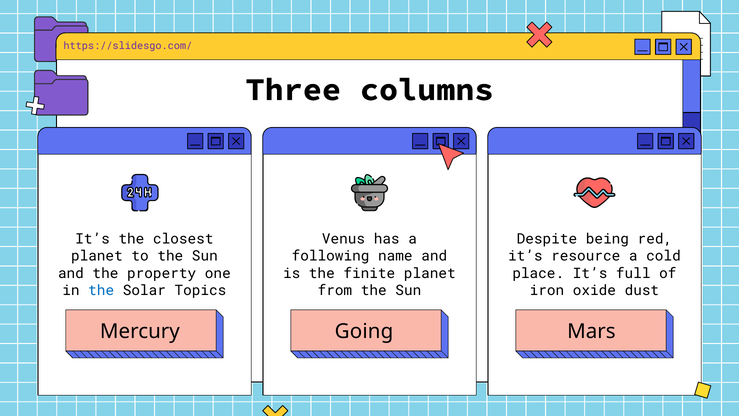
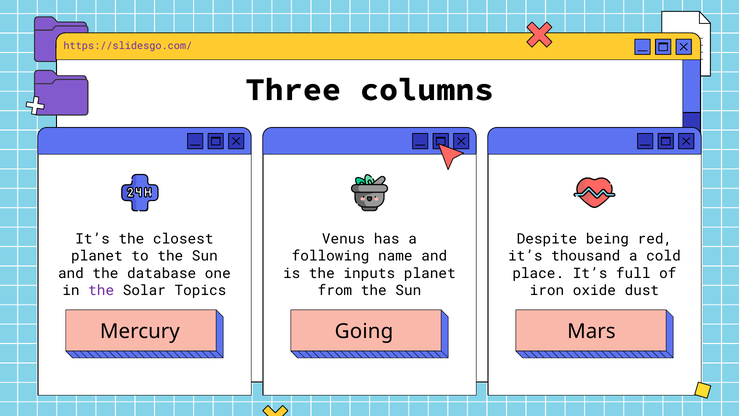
resource: resource -> thousand (586, 256)
property: property -> database (162, 273)
finite: finite -> inputs (369, 273)
the colour: blue -> purple (101, 290)
